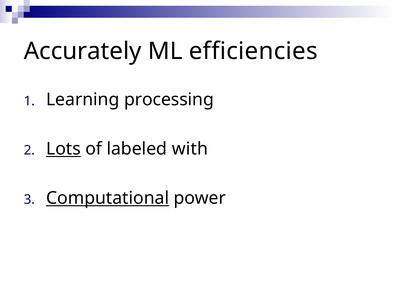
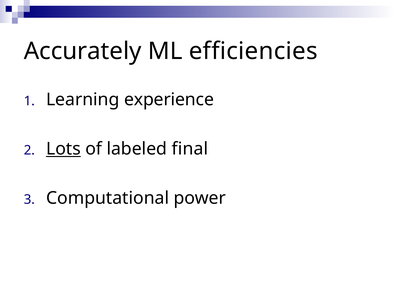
processing: processing -> experience (169, 100)
with: with -> final (190, 149)
Computational underline: present -> none (108, 198)
